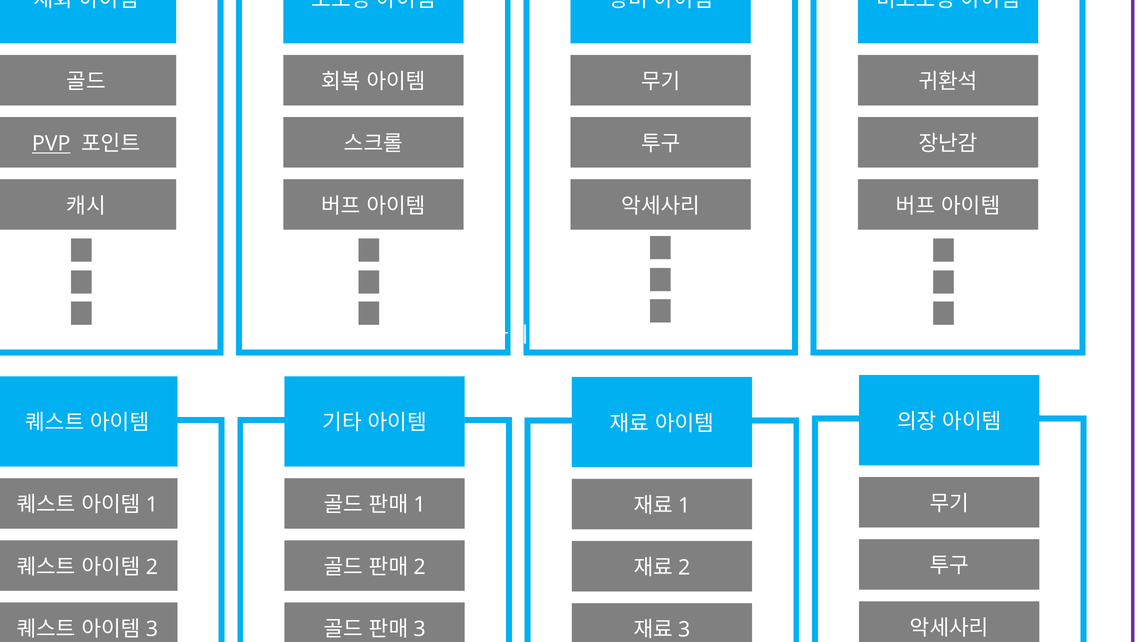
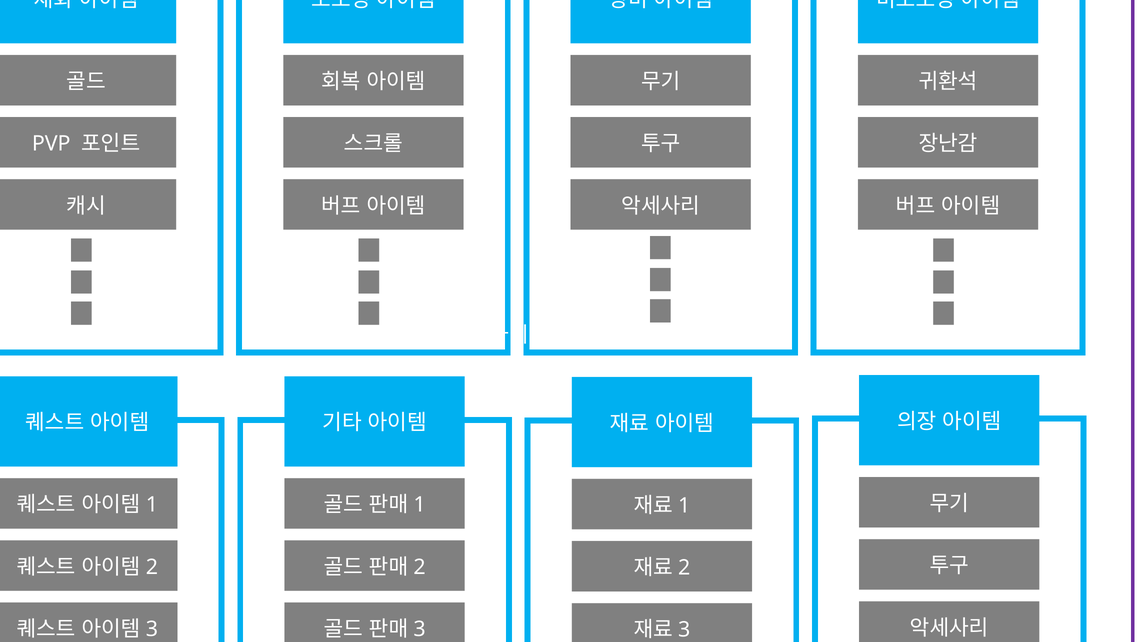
PVP underline: present -> none (51, 144)
